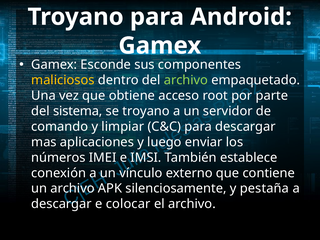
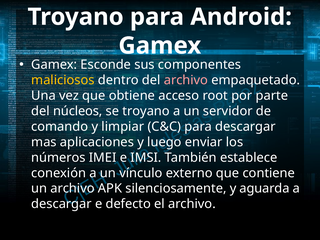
archivo colour: light green -> pink (186, 80)
sistema: sistema -> núcleos (78, 111)
pestaña: pestaña -> aguarda (264, 188)
colocar: colocar -> defecto (128, 204)
